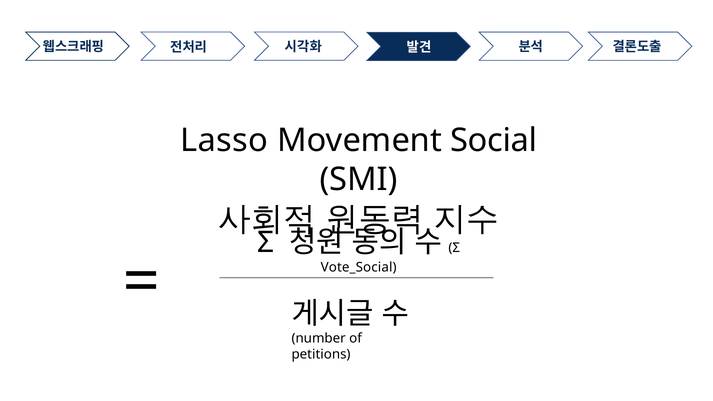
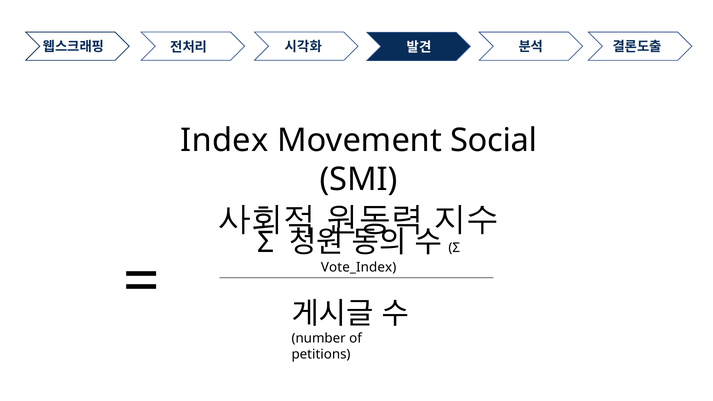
Lasso: Lasso -> Index (224, 140)
Vote_Social: Vote_Social -> Vote_Index (359, 267)
